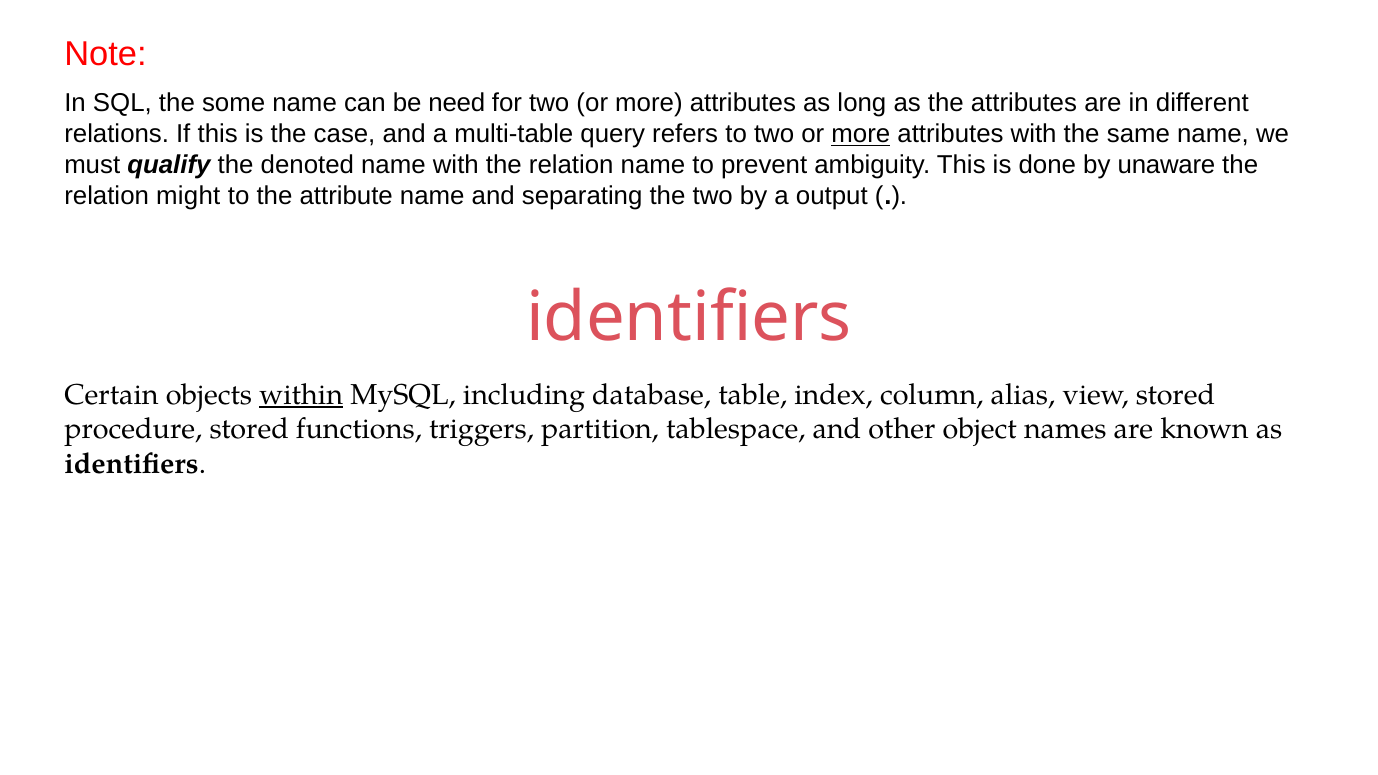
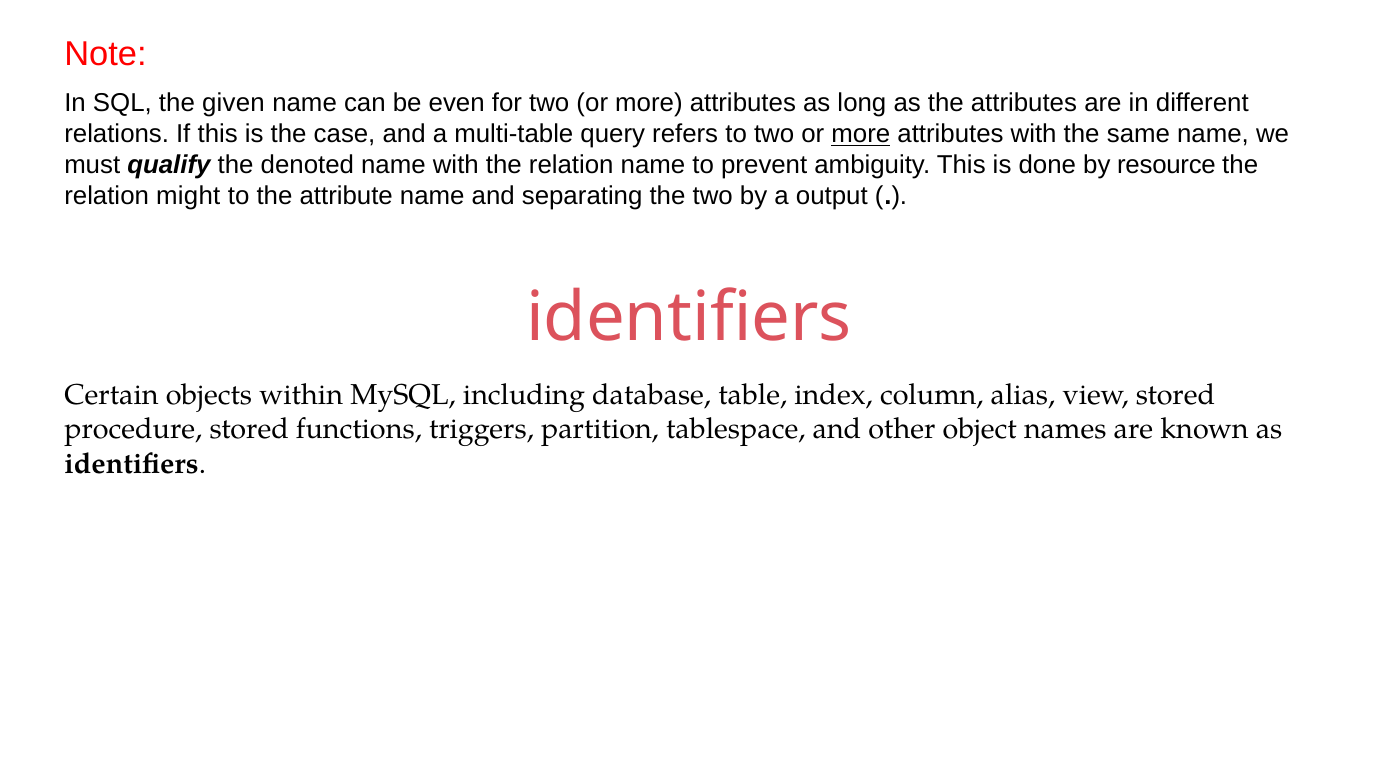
some: some -> given (233, 103)
need: need -> even (457, 103)
unaware: unaware -> resource (1166, 165)
within underline: present -> none (301, 395)
